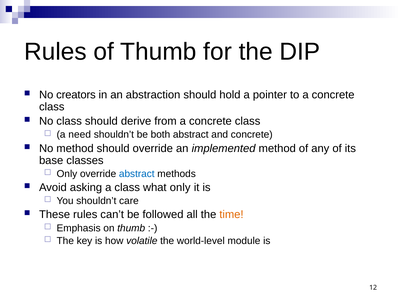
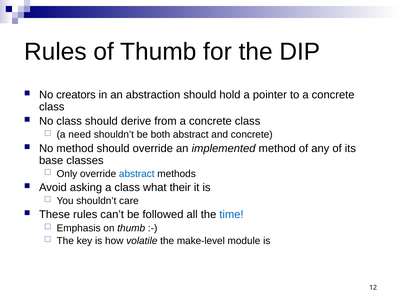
what only: only -> their (180, 187)
time colour: orange -> blue (231, 214)
world-level: world-level -> make-level (201, 241)
